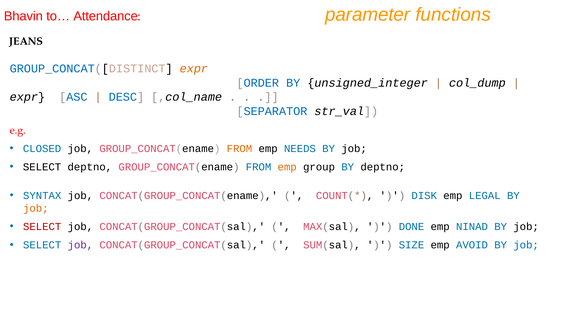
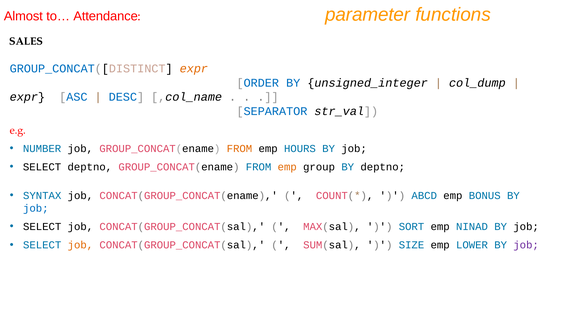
Bhavin: Bhavin -> Almost (23, 16)
JEANS: JEANS -> SALES (26, 41)
CLOSED: CLOSED -> NUMBER (42, 148)
NEEDS: NEEDS -> HOURS (300, 148)
DISK: DISK -> ABCD (424, 195)
LEGAL: LEGAL -> BONUS (485, 195)
job colour: orange -> blue (36, 208)
SELECT colour: red -> black (42, 226)
DONE: DONE -> SORT (411, 226)
job colour: purple -> orange (80, 245)
AVOID: AVOID -> LOWER (472, 245)
job colour: blue -> purple (526, 245)
